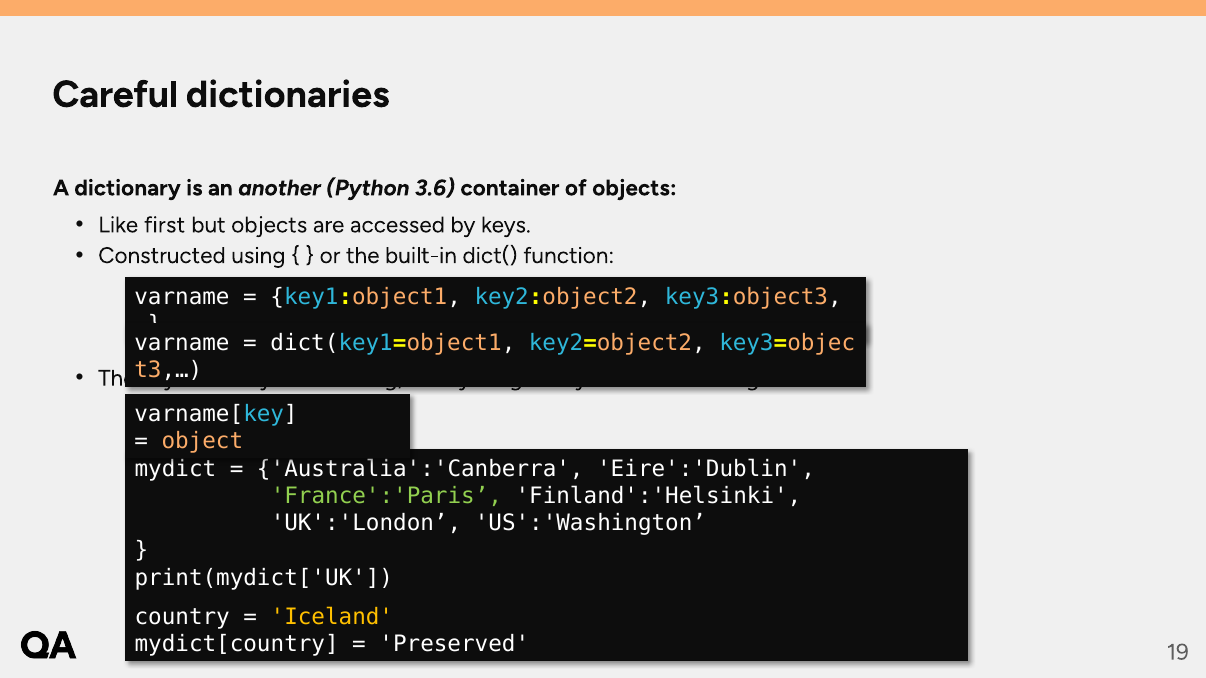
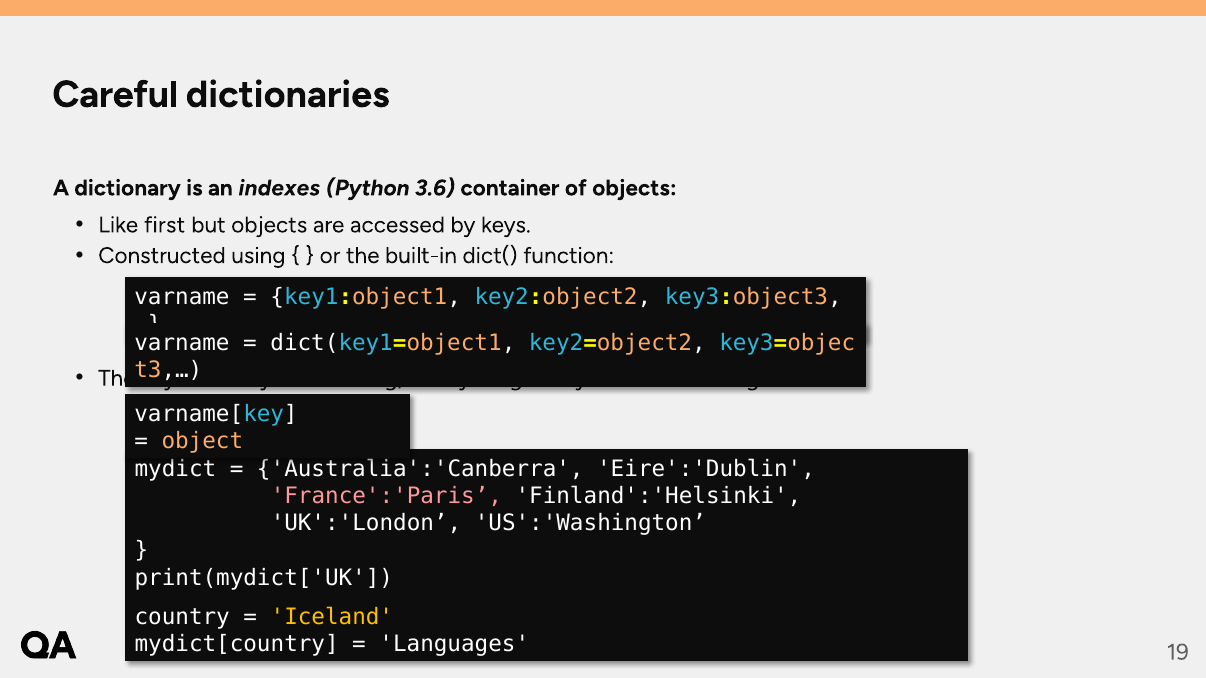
another: another -> indexes (279, 188)
France':'Paris colour: light green -> pink (386, 497)
Preserved: Preserved -> Languages (454, 644)
